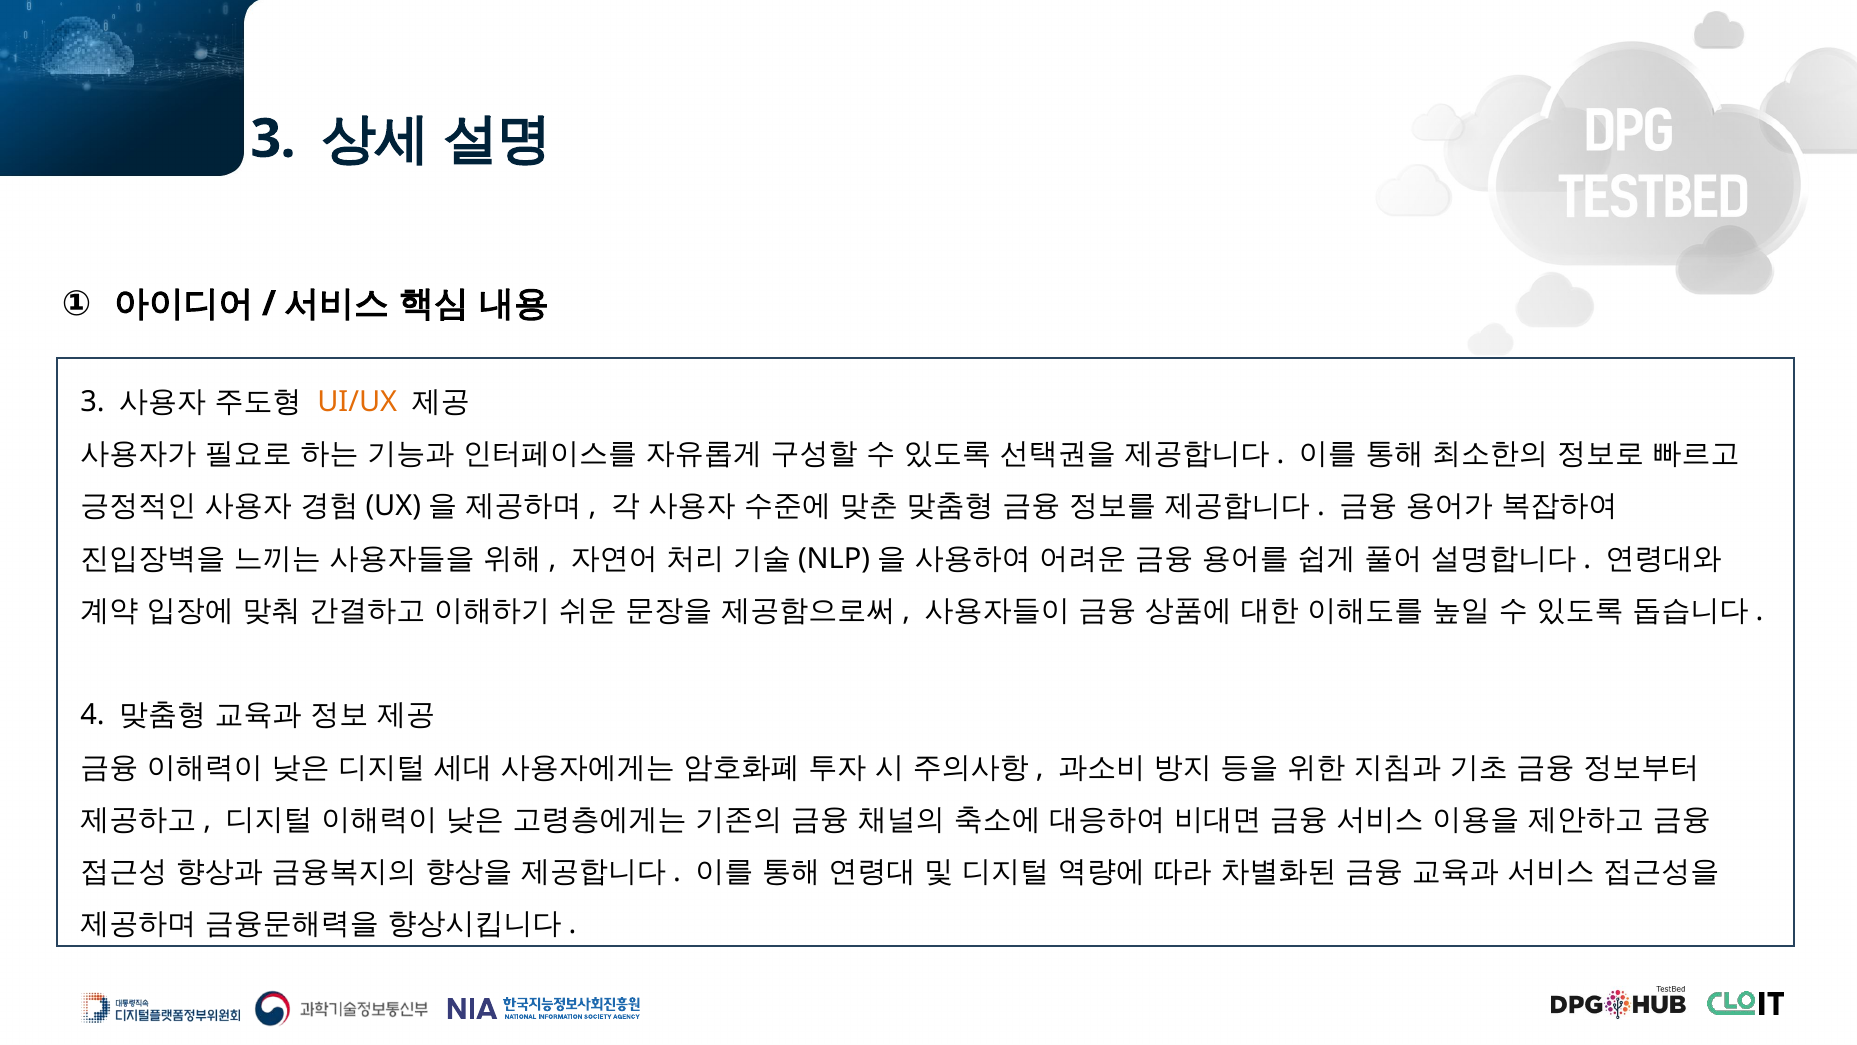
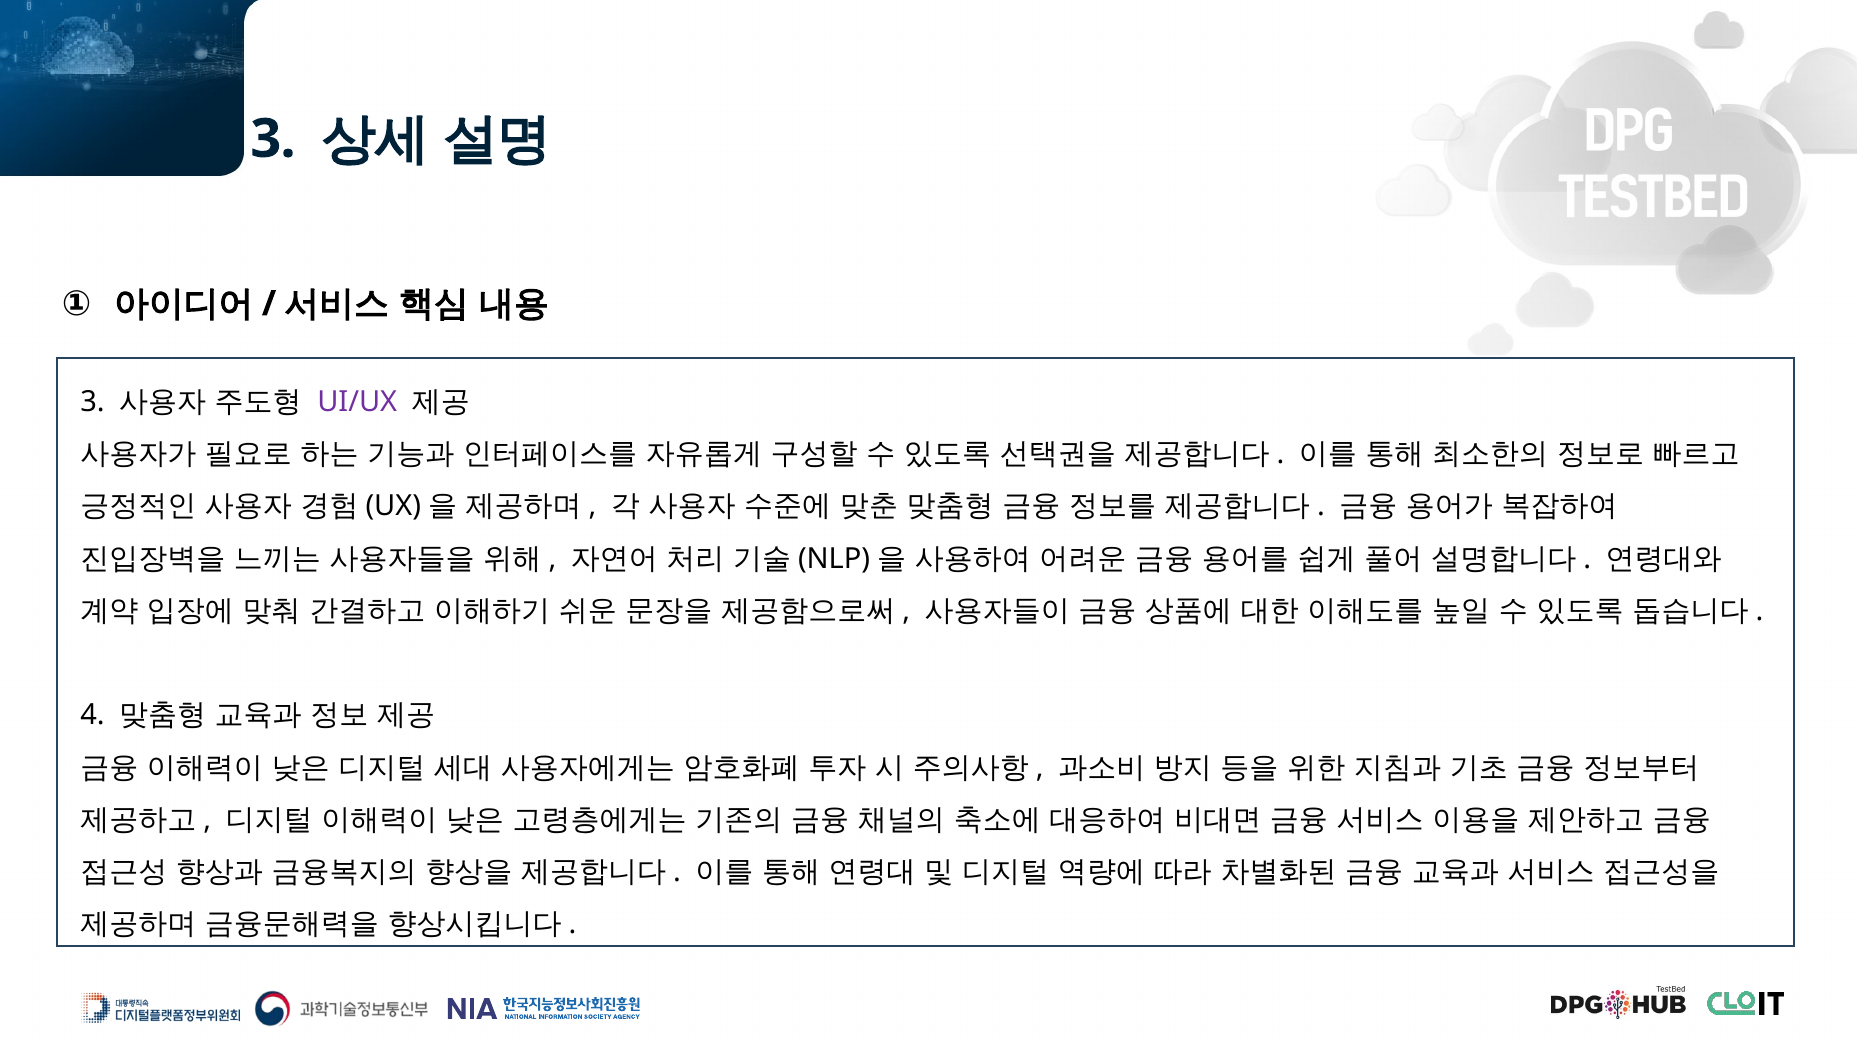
UI/UX colour: orange -> purple (357, 402)
